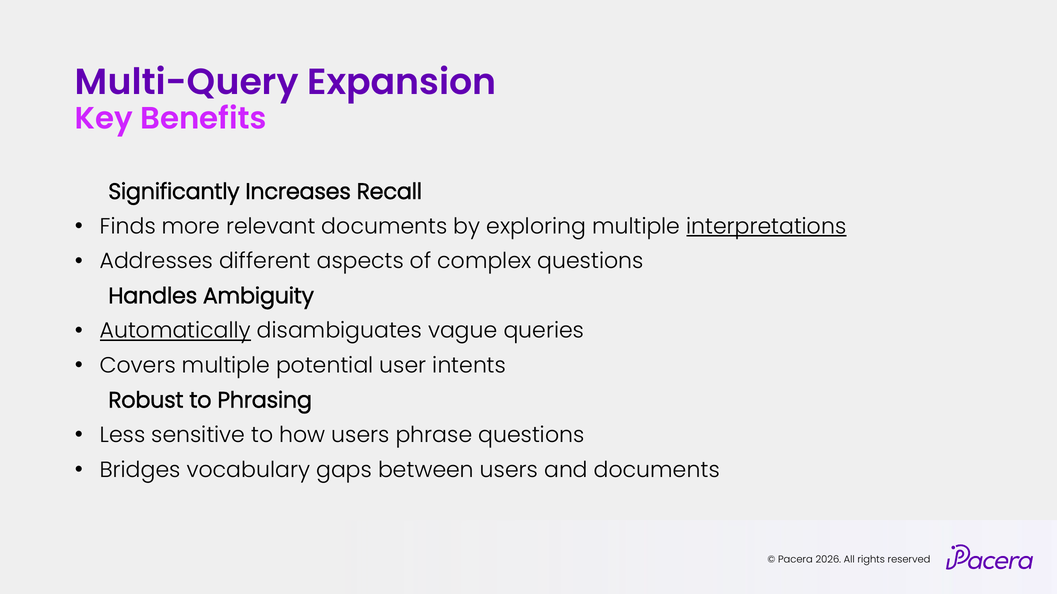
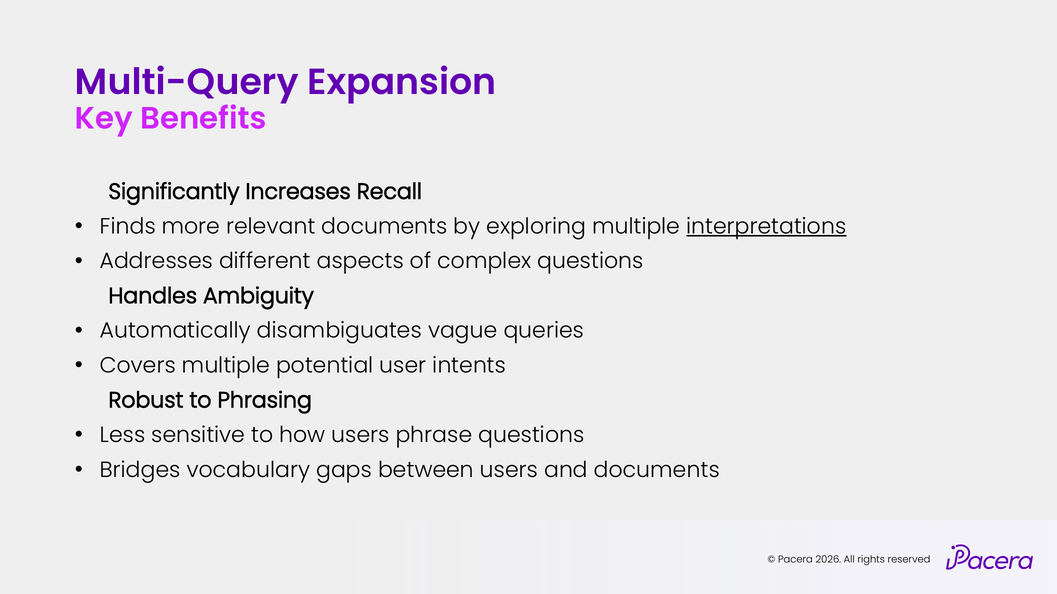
Automatically underline: present -> none (175, 331)
